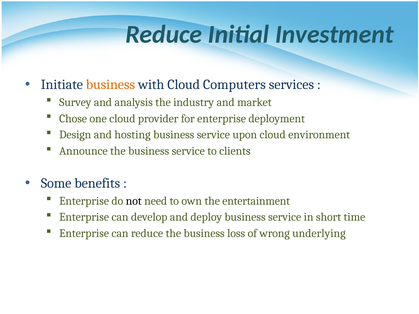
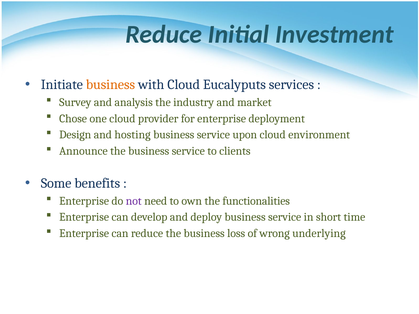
Computers: Computers -> Eucalyputs (234, 85)
not colour: black -> purple (134, 201)
entertainment: entertainment -> functionalities (256, 201)
